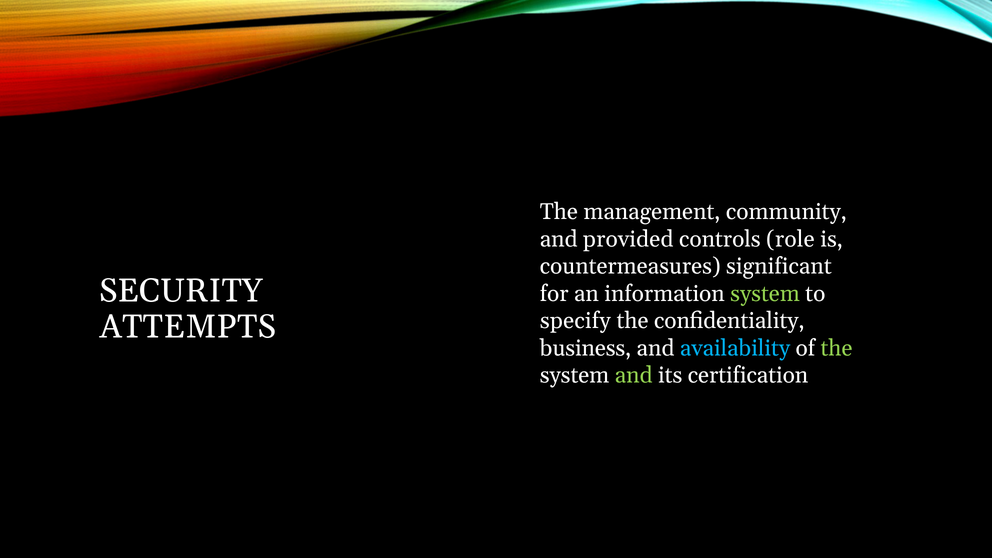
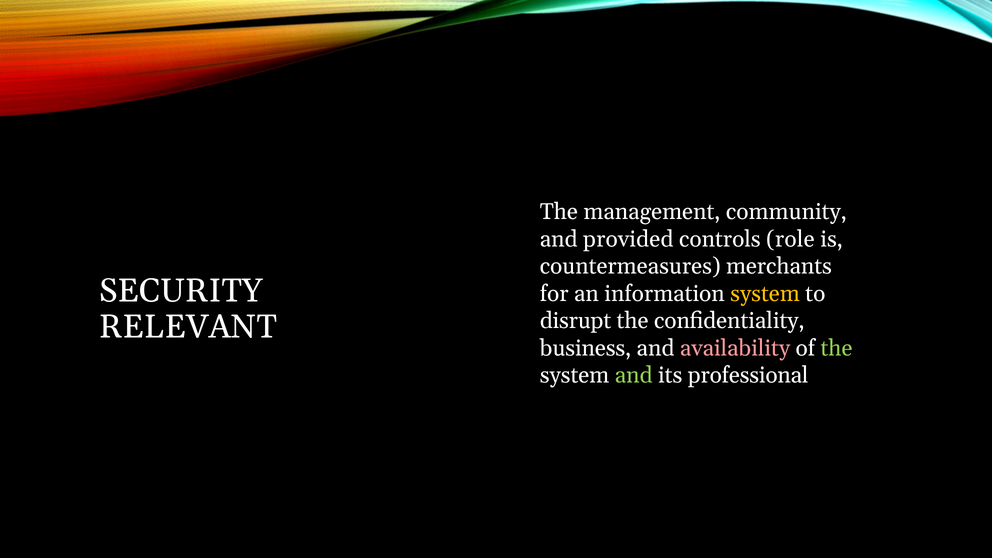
significant: significant -> merchants (779, 266)
system colour: light green -> yellow (765, 294)
specify: specify -> disrupt (576, 321)
ATTEMPTS: ATTEMPTS -> RELEVANT (188, 327)
availability colour: light blue -> pink (735, 348)
certification: certification -> professional (748, 375)
